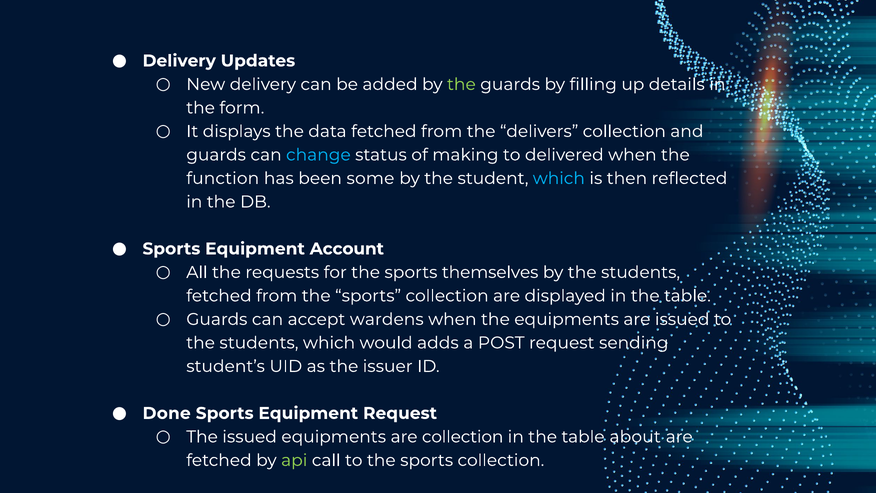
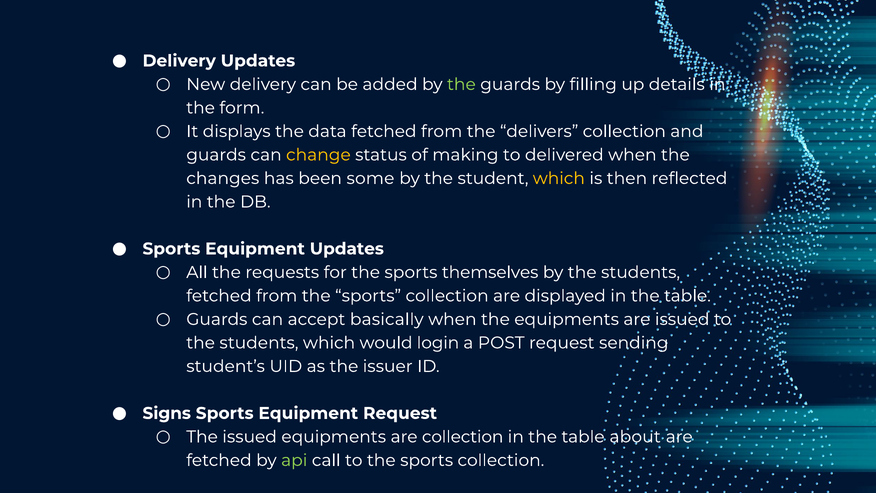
change colour: light blue -> yellow (318, 155)
function: function -> changes (223, 178)
which colour: light blue -> yellow (559, 178)
Equipment Account: Account -> Updates (347, 249)
wardens: wardens -> basically (387, 319)
adds: adds -> login (438, 343)
Done: Done -> Signs (167, 413)
